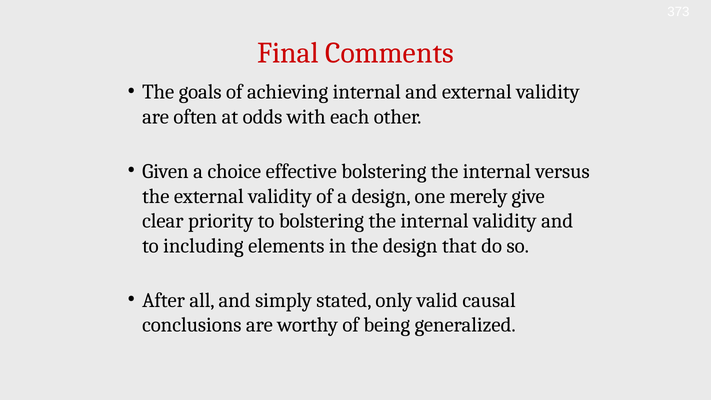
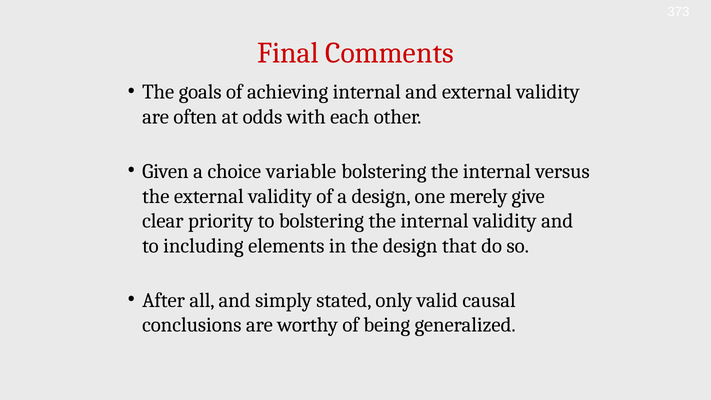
effective: effective -> variable (301, 171)
